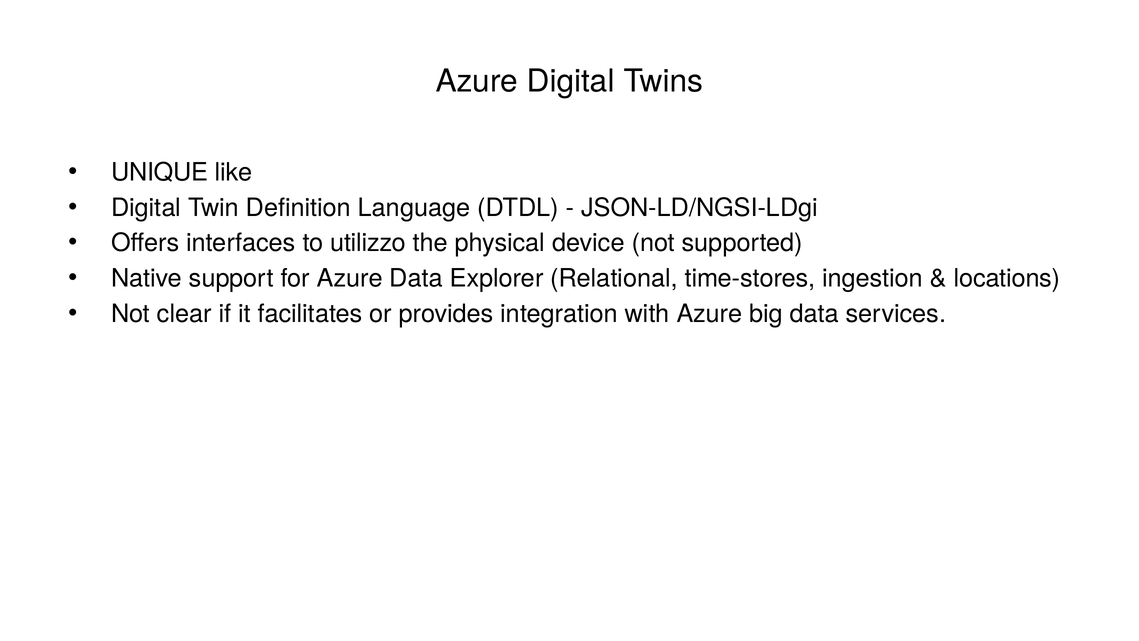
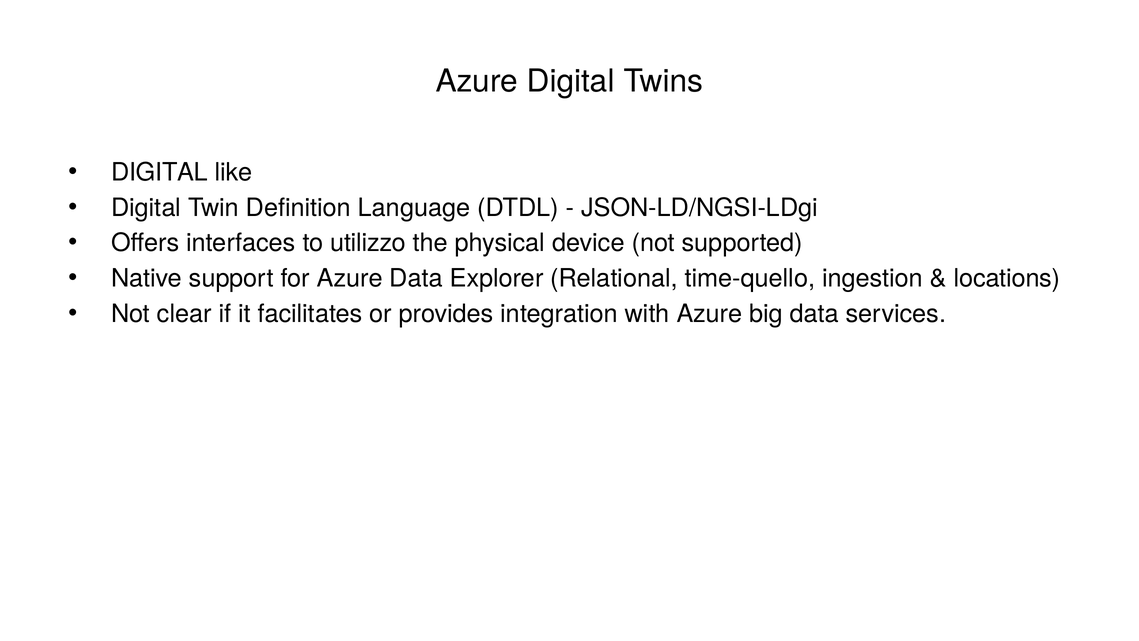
UNIQUE: UNIQUE -> DIGITAL (160, 172)
time-stores: time-stores -> time-quello (750, 278)
